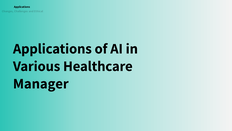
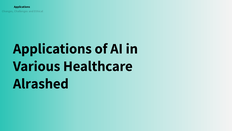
Manager: Manager -> Alrashed (41, 83)
